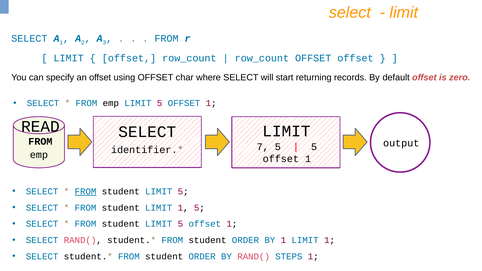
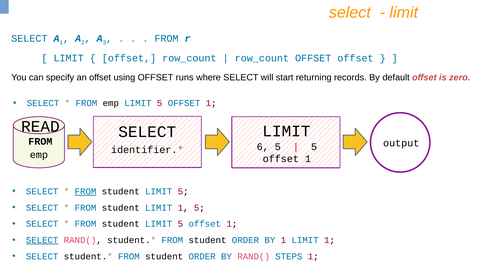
char: char -> runs (185, 78)
7: 7 -> 6 (263, 147)
SELECT underline: none -> present (42, 240)
